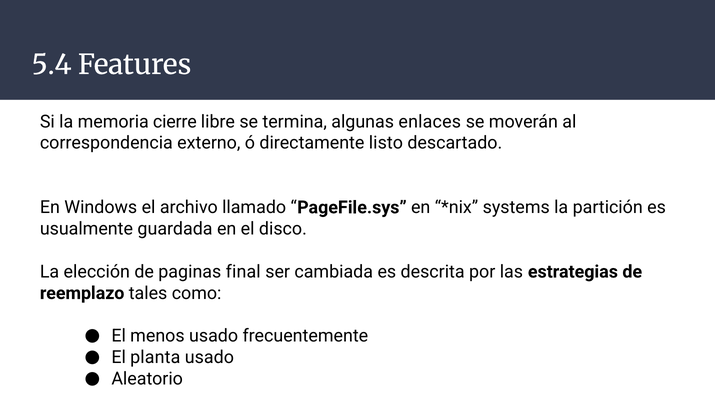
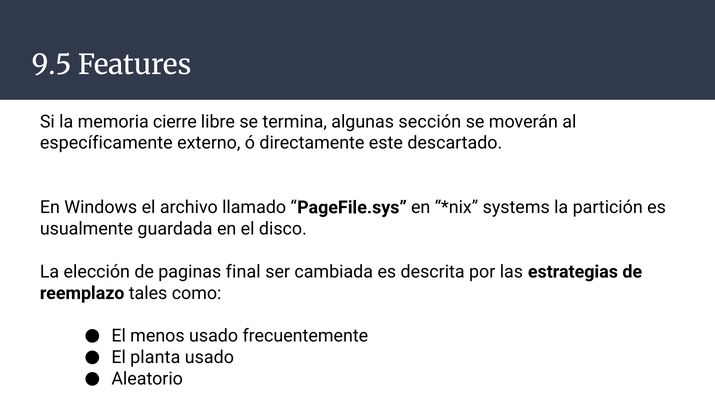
5.4: 5.4 -> 9.5 (51, 65)
enlaces: enlaces -> sección (430, 122)
correspondencia: correspondencia -> específicamente (106, 143)
listo: listo -> este (386, 143)
